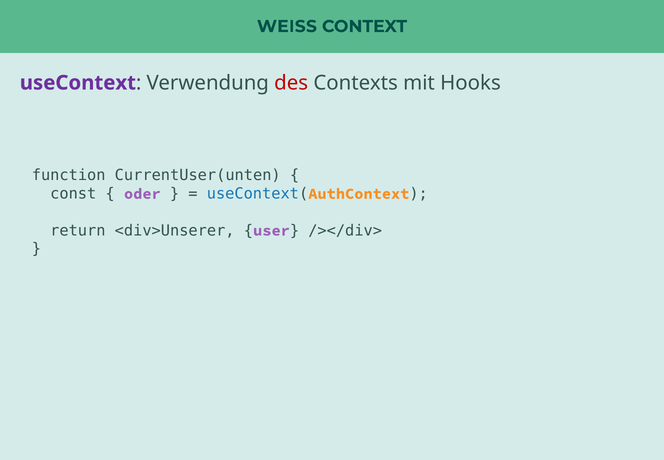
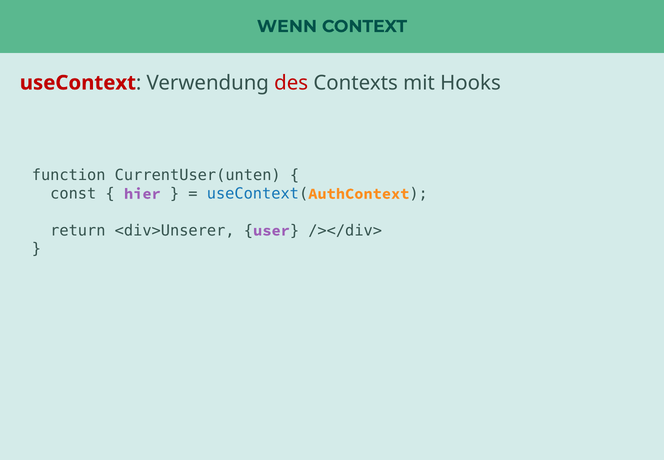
WEISS: WEISS -> WENN (287, 26)
useContext colour: purple -> red (78, 83)
oder: oder -> hier (142, 194)
